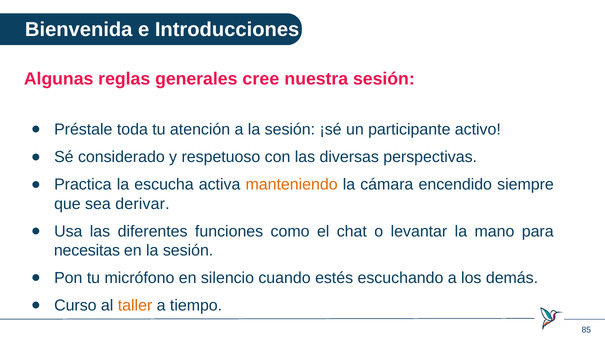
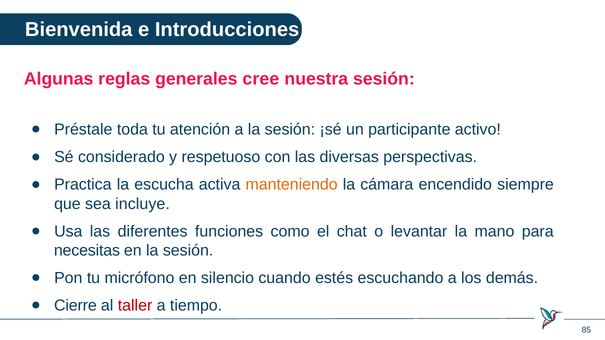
derivar: derivar -> incluye (143, 204)
Curso: Curso -> Cierre (75, 306)
taller colour: orange -> red (135, 306)
